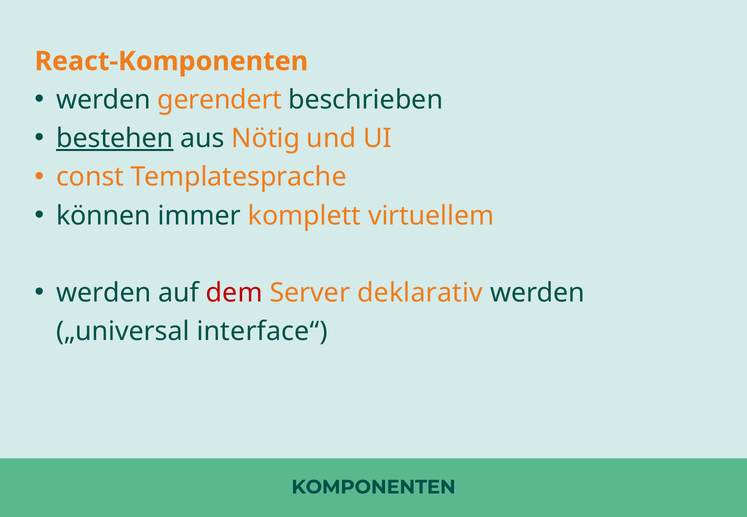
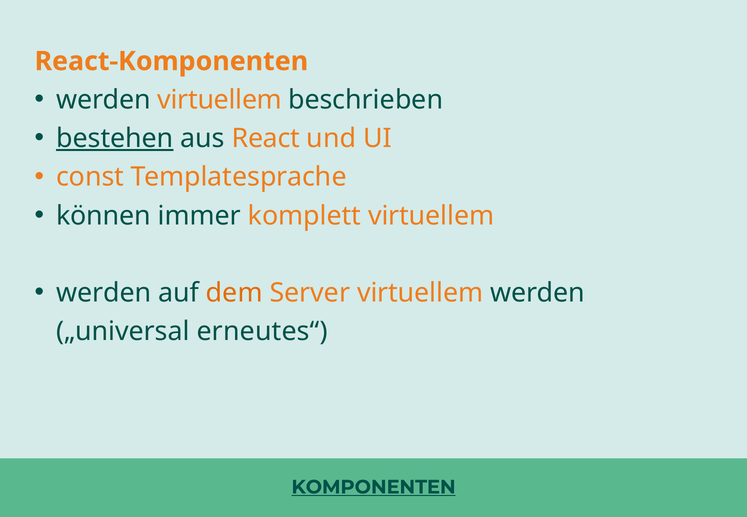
werden gerendert: gerendert -> virtuellem (220, 100)
Nötig: Nötig -> React (266, 139)
dem colour: red -> orange (234, 293)
Server deklarativ: deklarativ -> virtuellem (420, 293)
interface“: interface“ -> erneutes“ (262, 332)
KOMPONENTEN underline: none -> present (374, 487)
